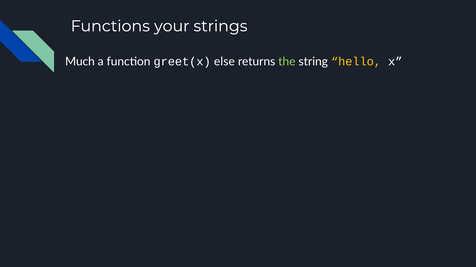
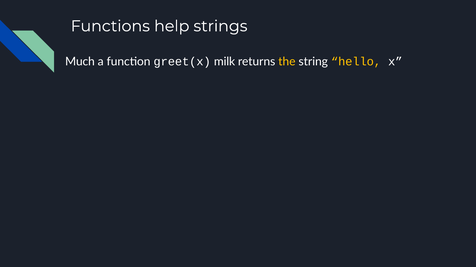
your: your -> help (172, 26)
else: else -> milk (225, 62)
the colour: light green -> yellow (287, 62)
